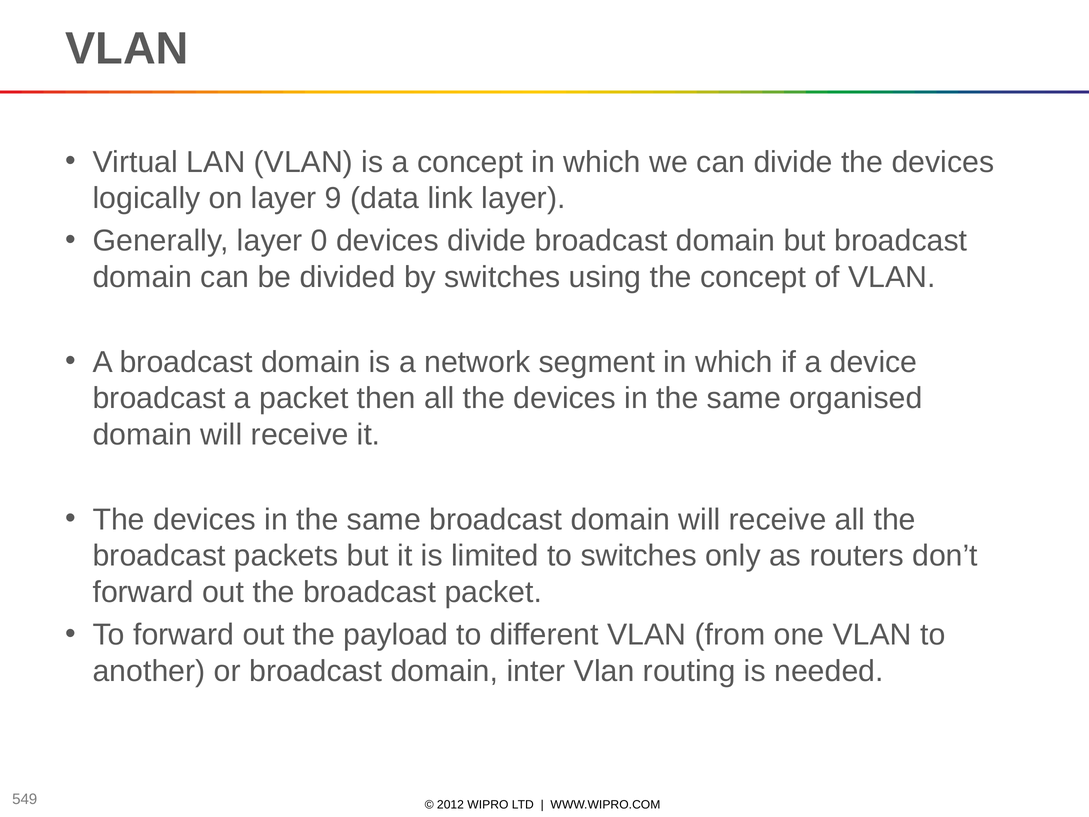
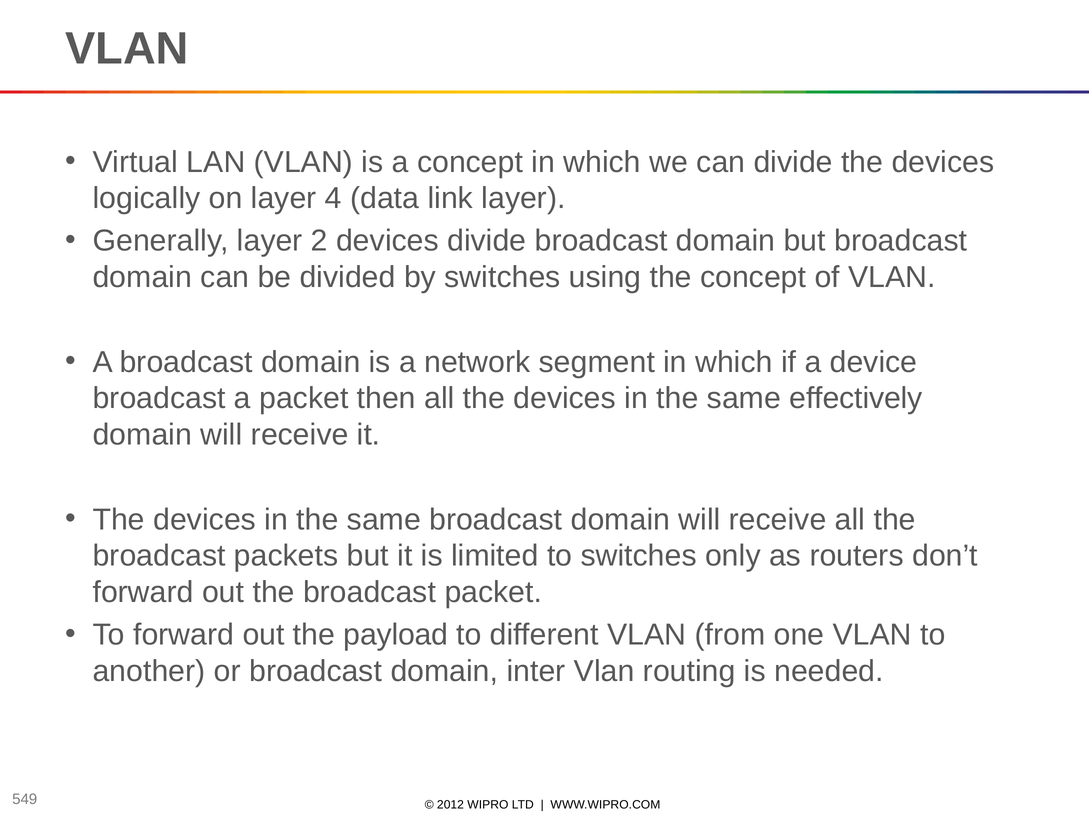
9: 9 -> 4 (333, 198)
0: 0 -> 2 (319, 241)
organised: organised -> effectively (856, 398)
